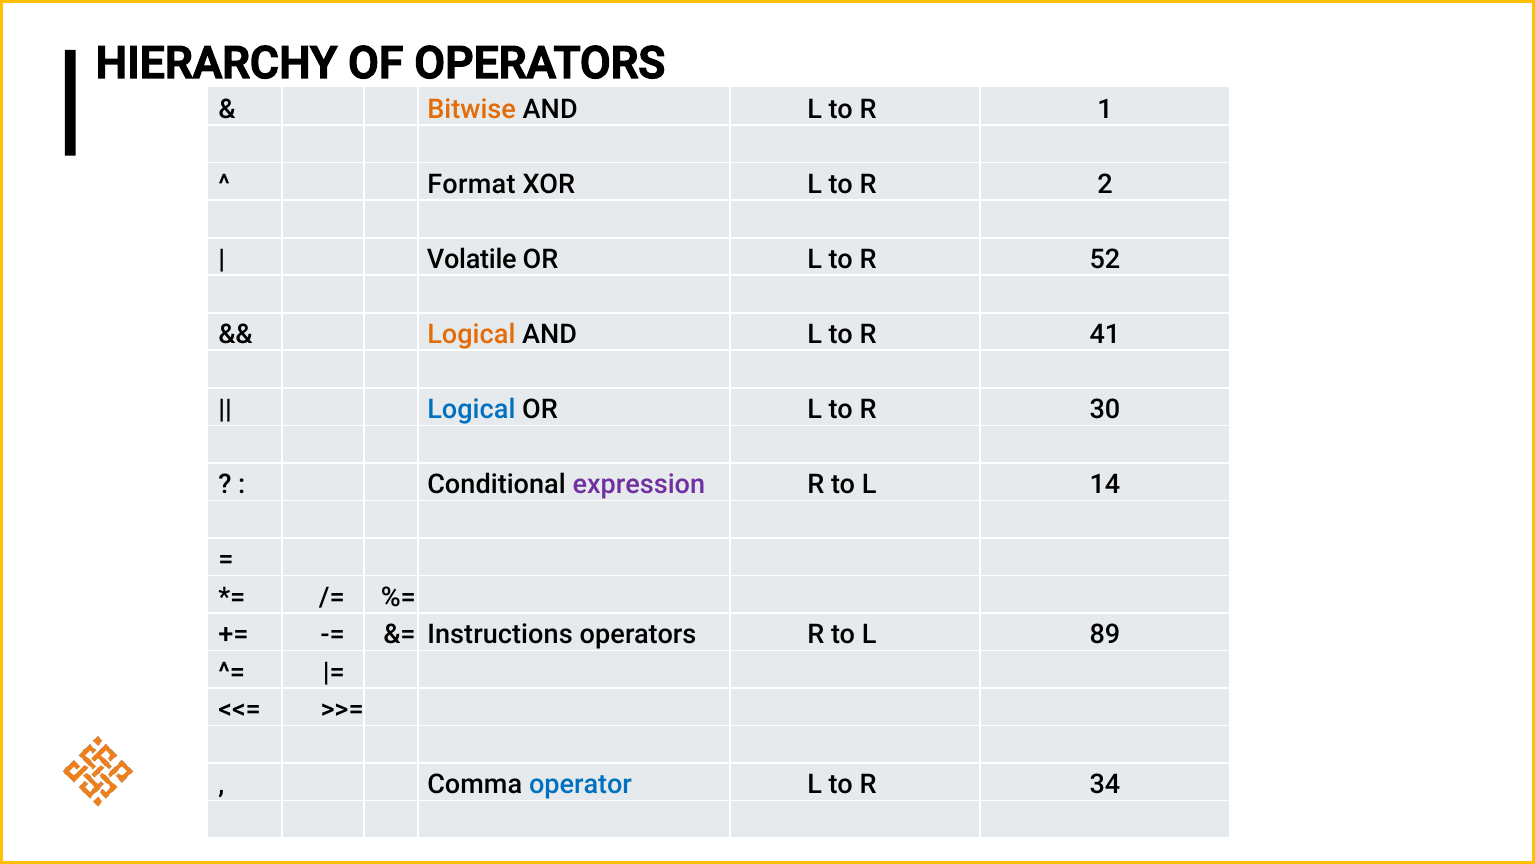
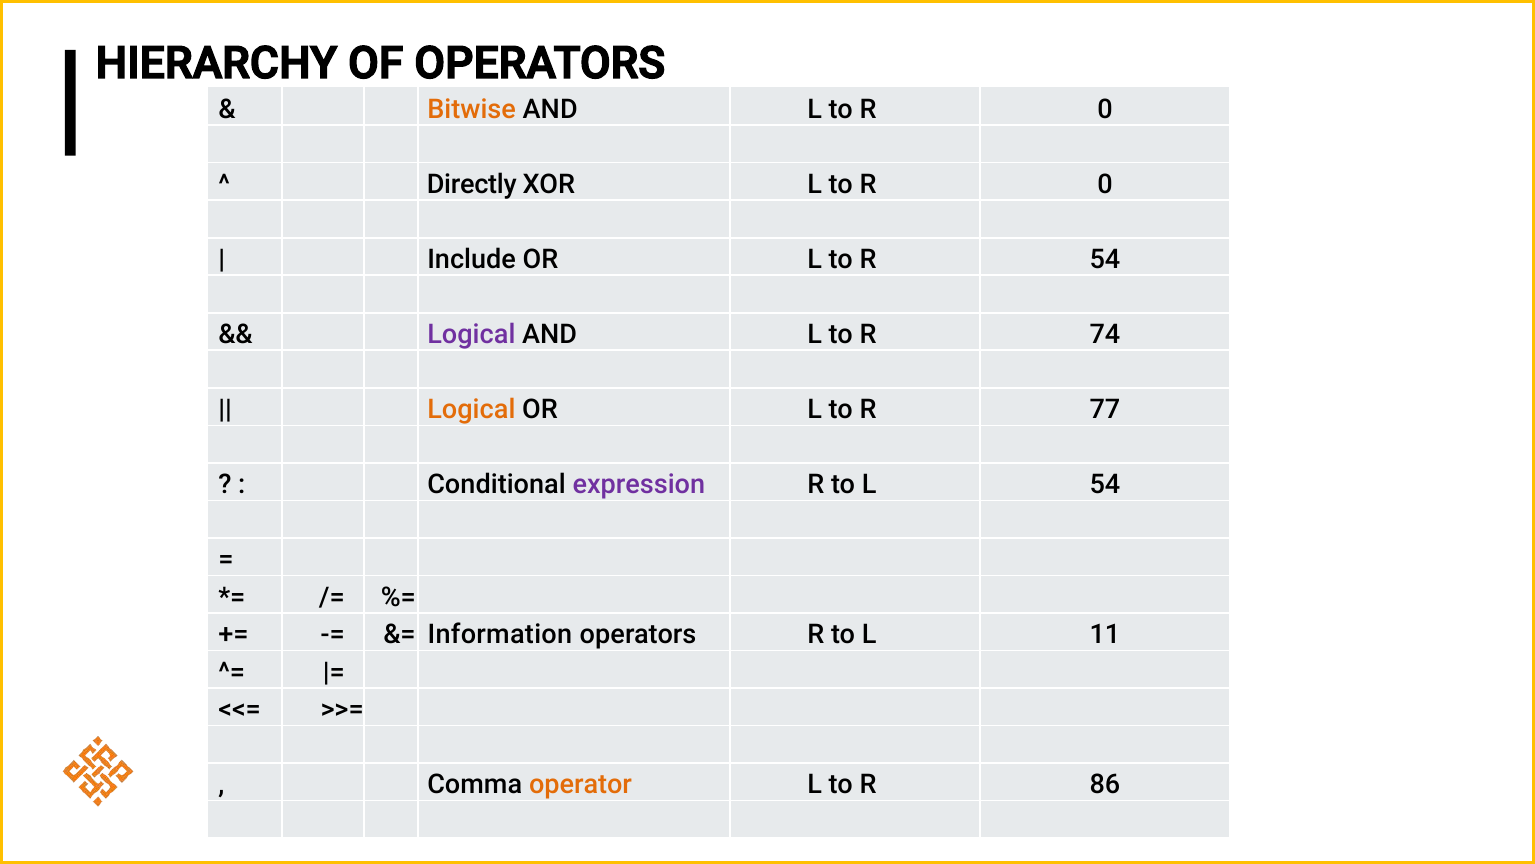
1: 1 -> 0 (1105, 109)
Format: Format -> Directly (472, 185)
2: 2 -> 0 (1105, 185)
Volatile: Volatile -> Include (472, 260)
R 52: 52 -> 54 (1105, 260)
Logical colour: orange -> purple (471, 335)
41: 41 -> 74 (1105, 335)
Logical colour: blue -> orange (471, 410)
30: 30 -> 77 (1105, 410)
L 14: 14 -> 54 (1105, 485)
Instructions: Instructions -> Information (500, 635)
89: 89 -> 11 (1105, 635)
operator colour: blue -> orange (581, 785)
34: 34 -> 86 (1105, 785)
